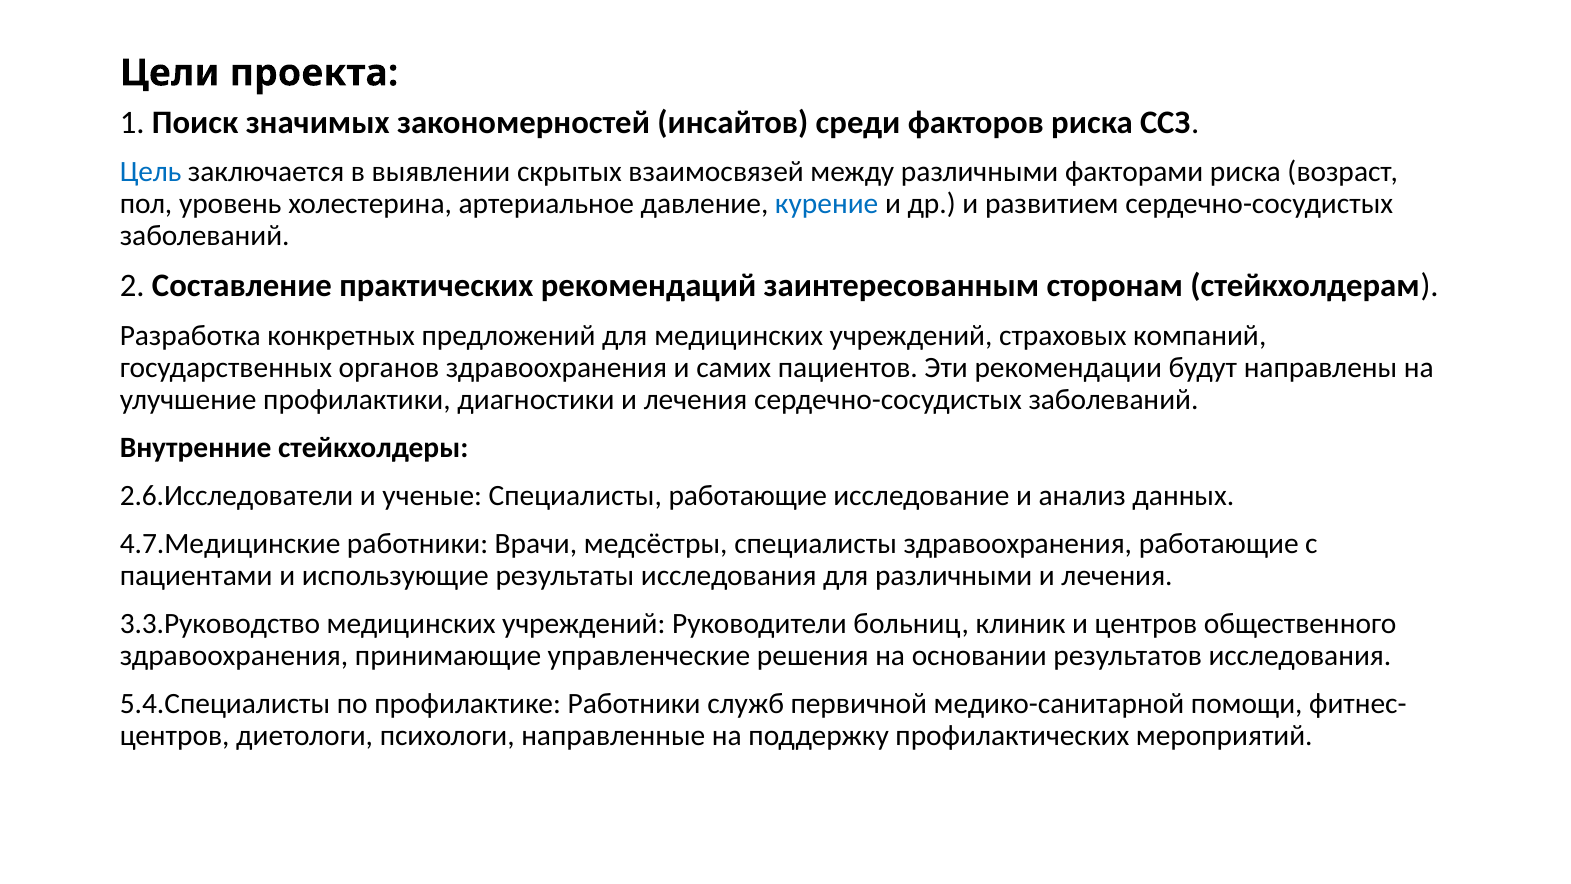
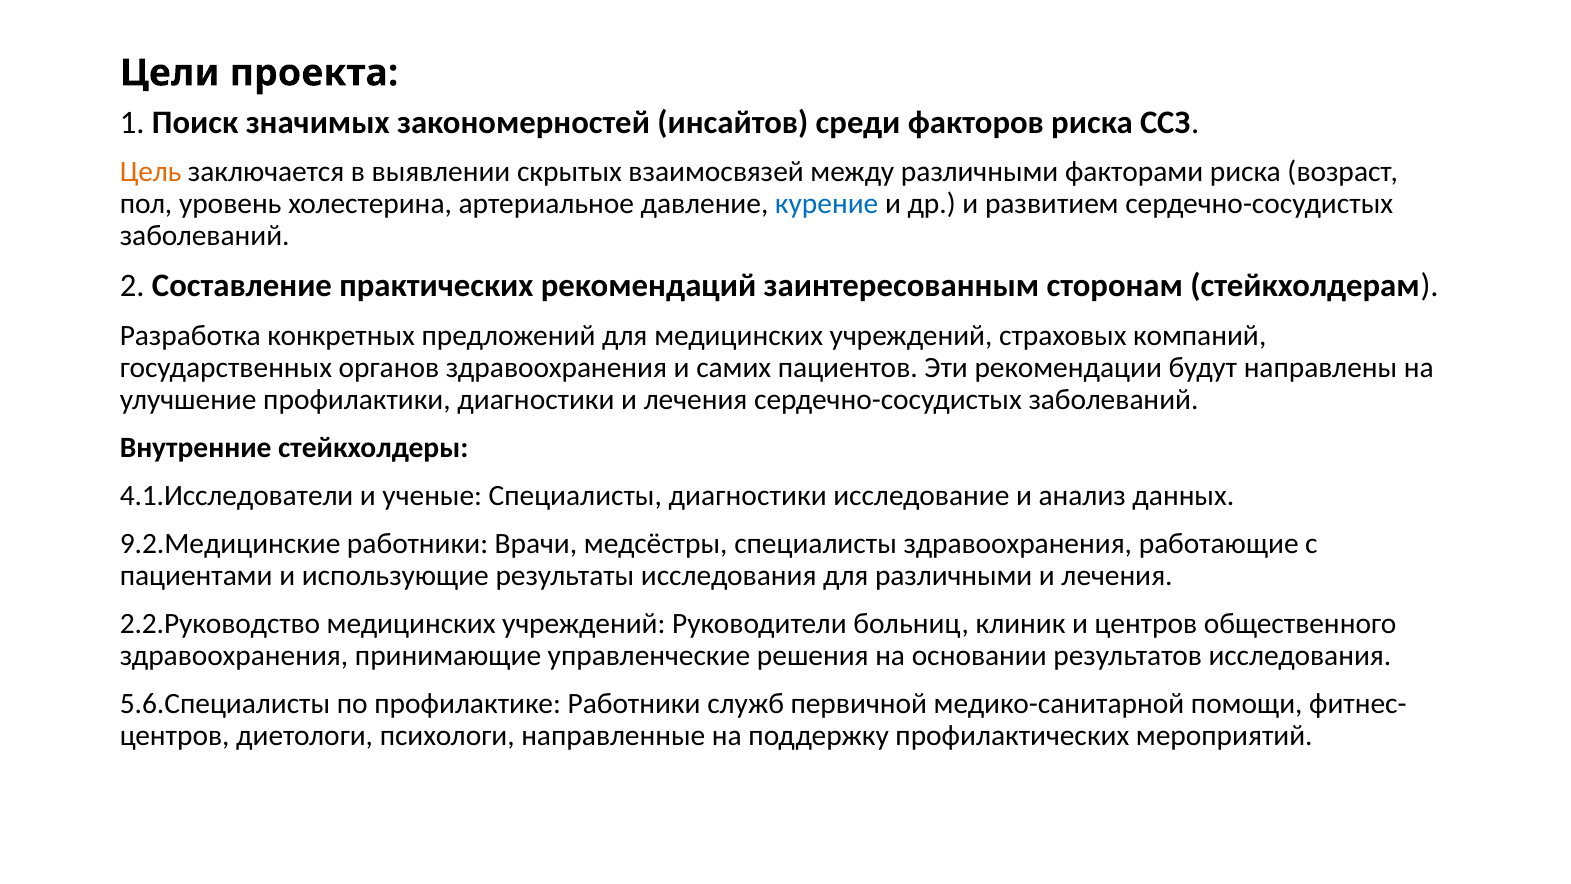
Цель colour: blue -> orange (151, 172)
2.6.Исследователи: 2.6.Исследователи -> 4.1.Исследователи (237, 496)
Специалисты работающие: работающие -> диагностики (748, 496)
4.7.Медицинские: 4.7.Медицинские -> 9.2.Медицинские (230, 544)
3.3.Руководство: 3.3.Руководство -> 2.2.Руководство (220, 624)
5.4.Специалисты: 5.4.Специалисты -> 5.6.Специалисты (225, 704)
